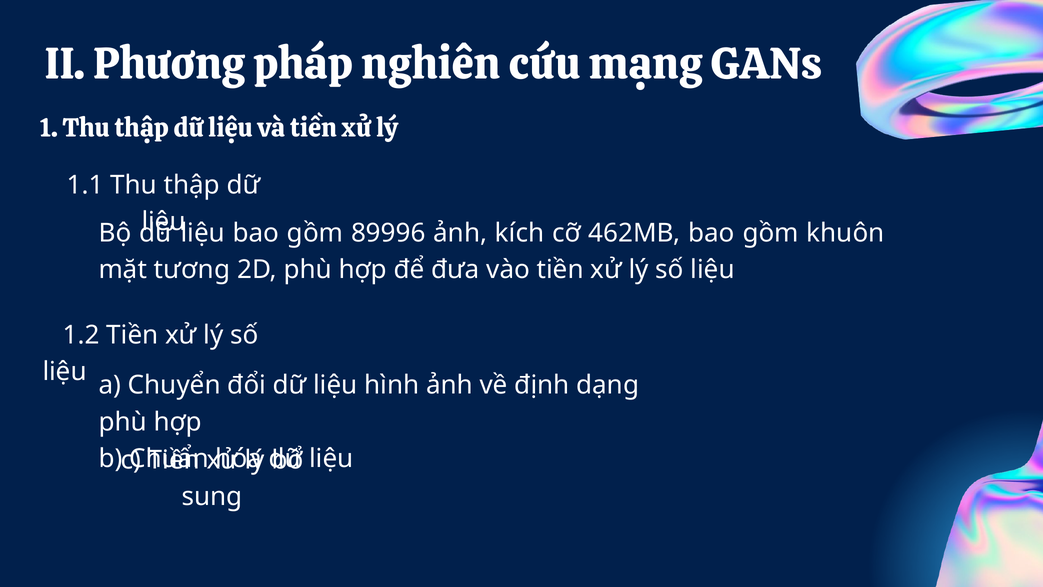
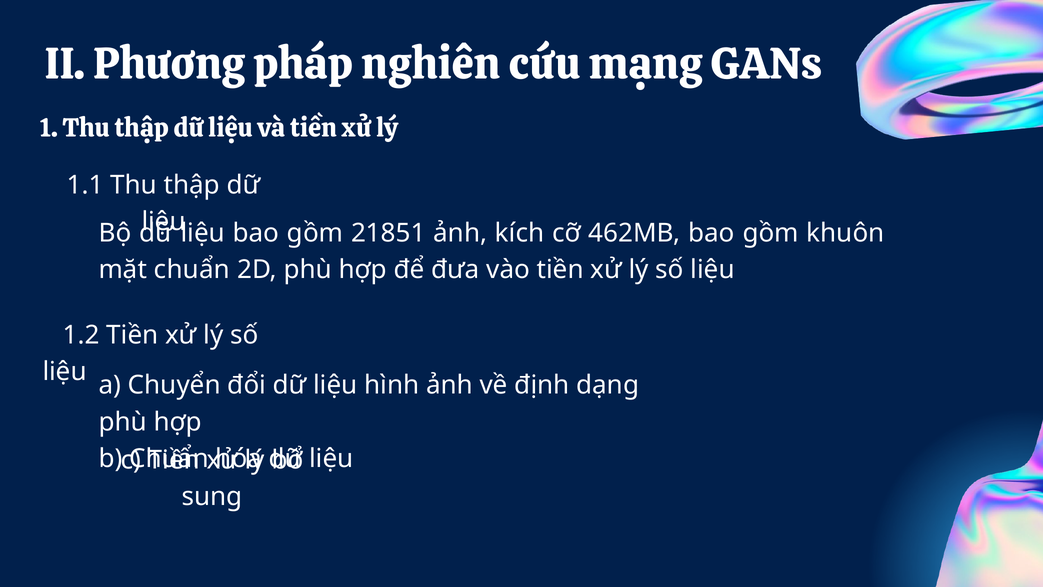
89996: 89996 -> 21851 (388, 233)
mặt tương: tương -> chuẩn (192, 270)
